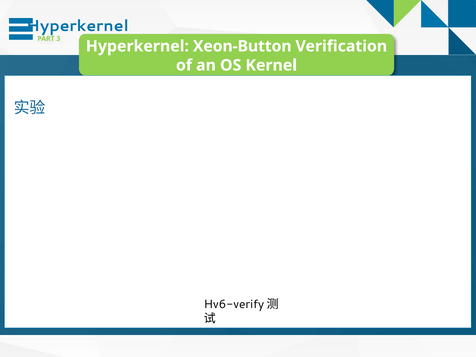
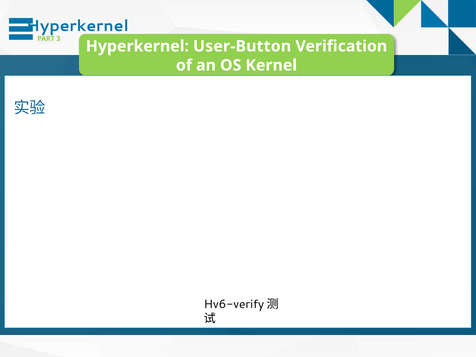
Xeon-Button: Xeon-Button -> User-Button (242, 46)
